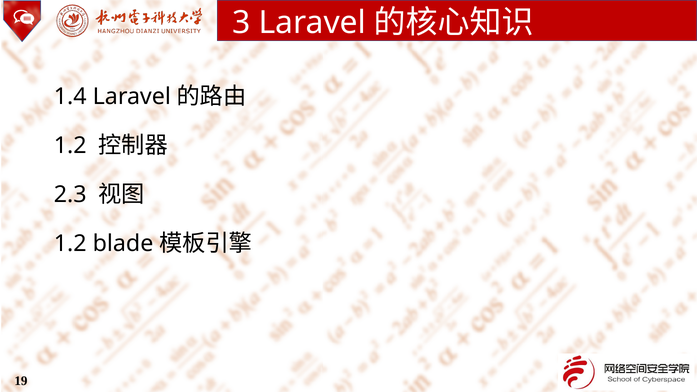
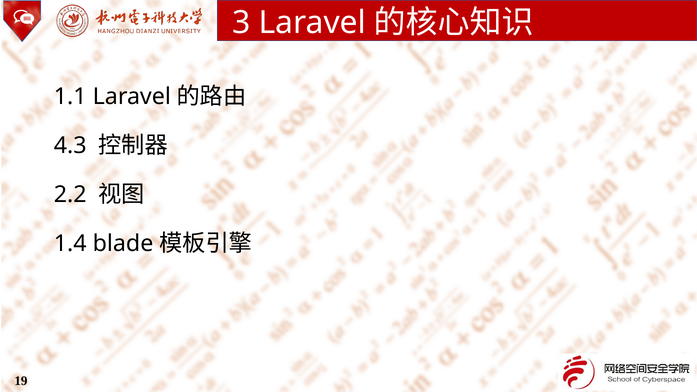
1.4: 1.4 -> 1.1 (70, 96)
1.2: 1.2 -> 4.3 (70, 146)
2.3: 2.3 -> 2.2 (70, 195)
1.2: 1.2 -> 1.4 (70, 244)
